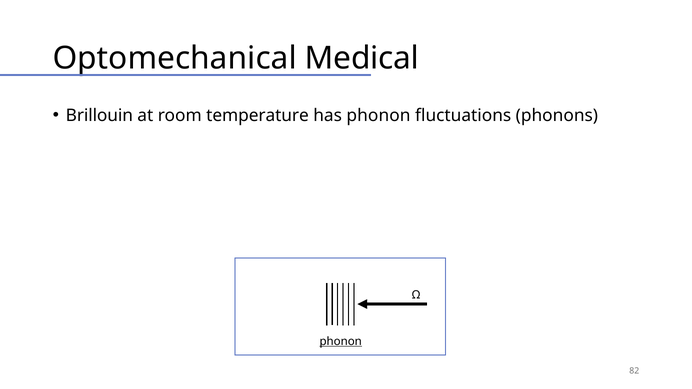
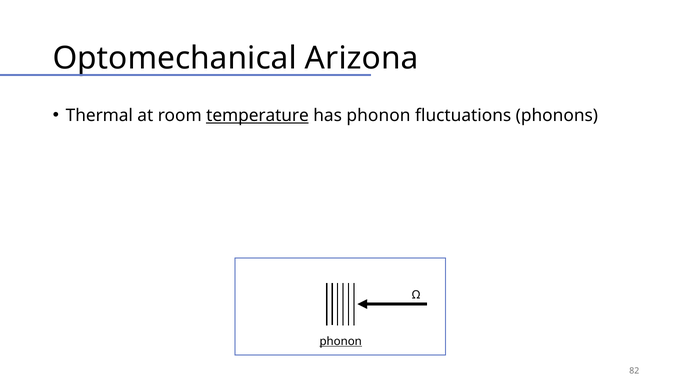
Medical: Medical -> Arizona (362, 58)
Brillouin: Brillouin -> Thermal (99, 115)
temperature underline: none -> present (258, 115)
